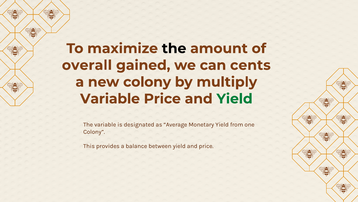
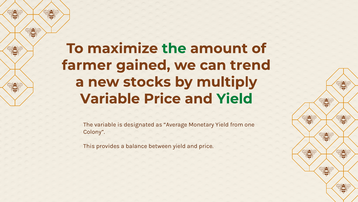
the colour: black -> green (174, 48)
overall: overall -> farmer (87, 65)
cents: cents -> trend (250, 65)
new colony: colony -> stocks (147, 82)
